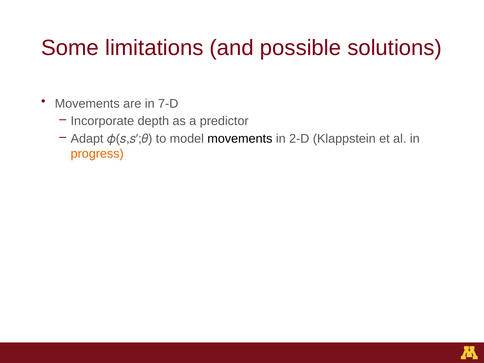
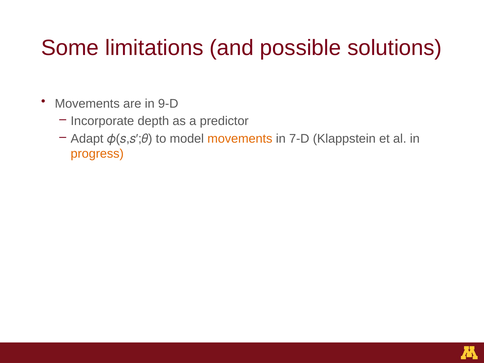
7-D: 7-D -> 9-D (168, 104)
movements colour: black -> orange (240, 139)
2-D: 2-D -> 7-D (299, 139)
